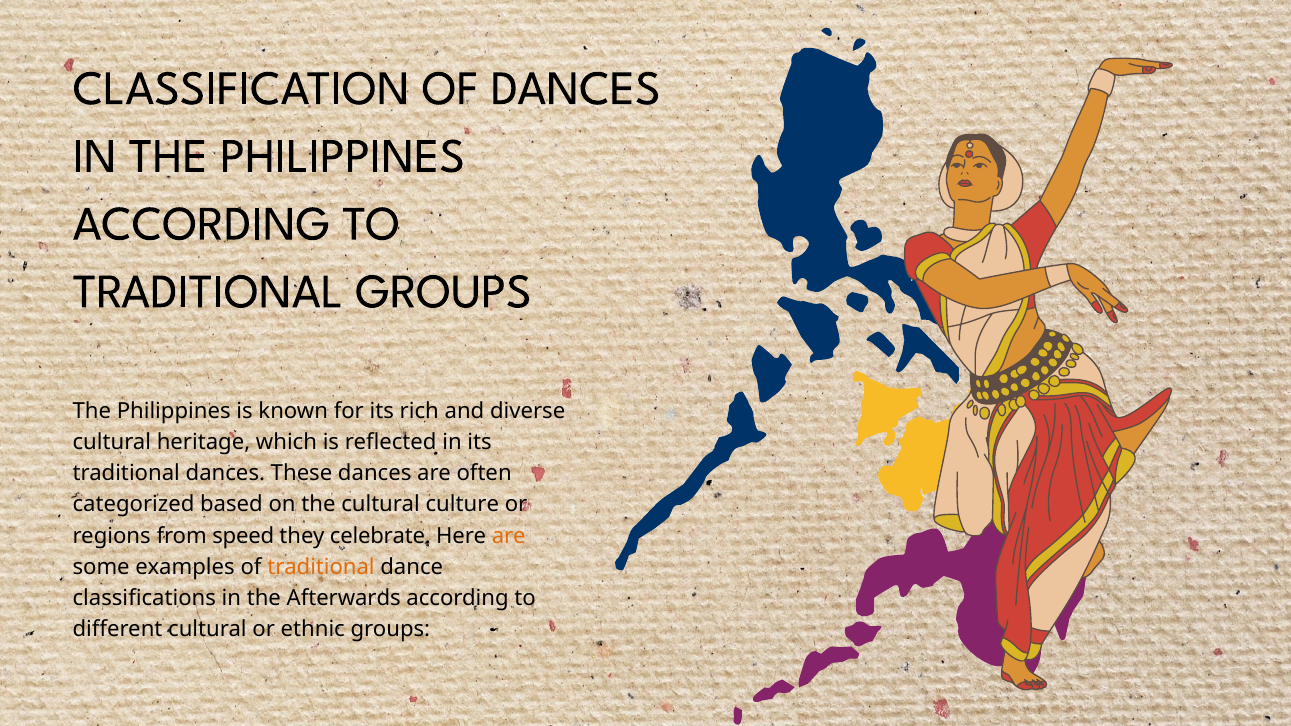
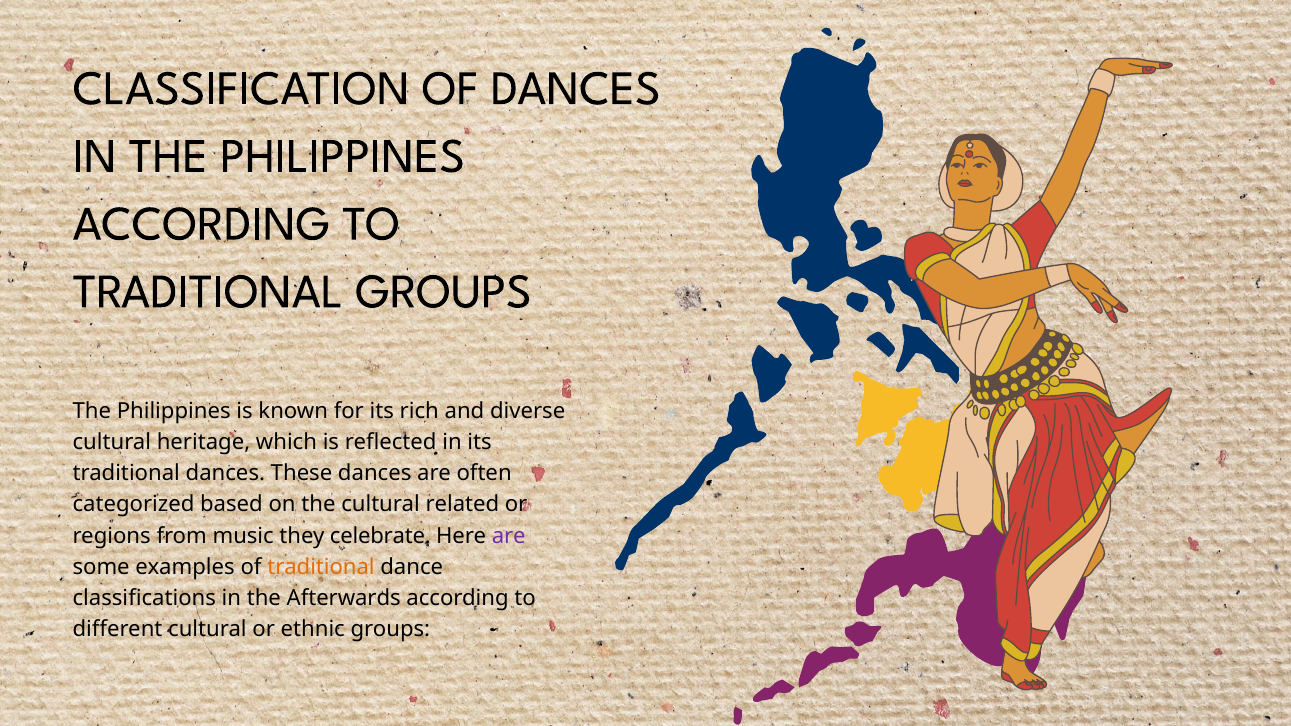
culture: culture -> related (462, 505)
speed: speed -> music (243, 536)
are colour: orange -> purple (509, 536)
